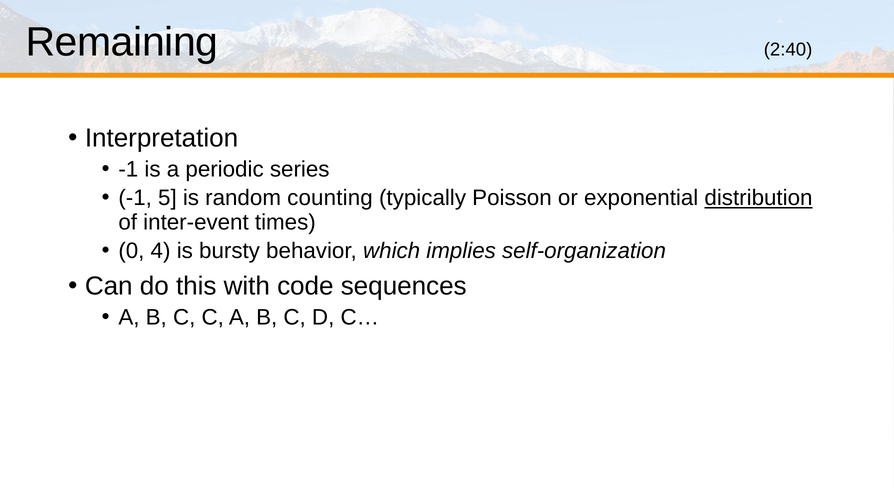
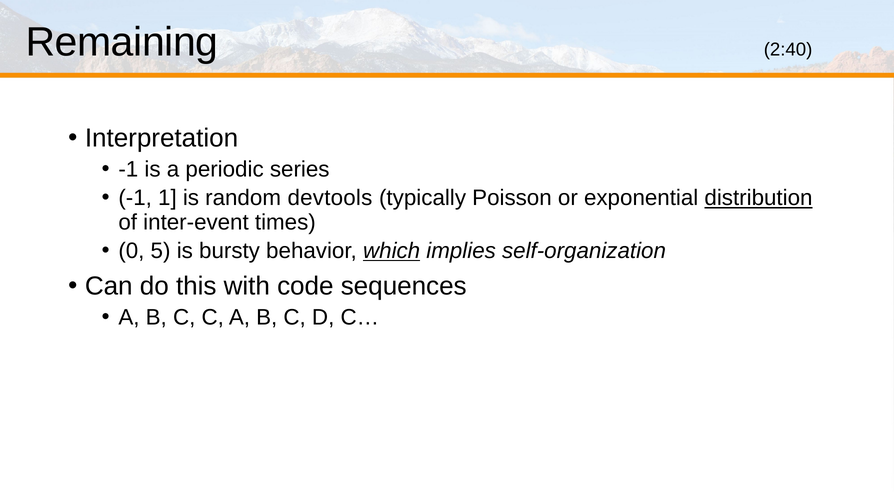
5: 5 -> 1 (167, 198)
counting: counting -> devtools (330, 198)
4: 4 -> 5 (161, 251)
which underline: none -> present (392, 251)
